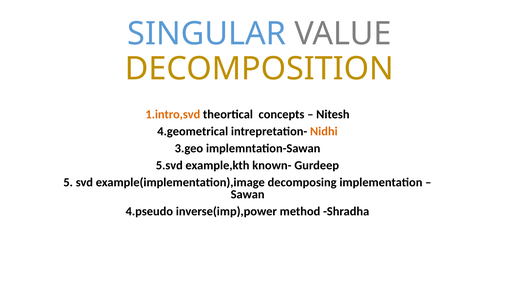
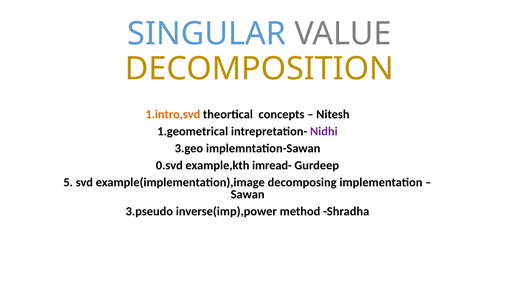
4.geometrical: 4.geometrical -> 1.geometrical (193, 131)
Nidhi colour: orange -> purple (324, 131)
5.svd: 5.svd -> 0.svd (169, 165)
known-: known- -> imread- (272, 165)
4.pseudo: 4.pseudo -> 3.pseudo (149, 211)
